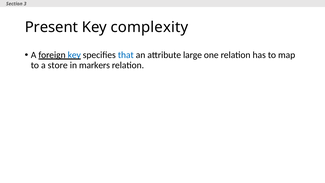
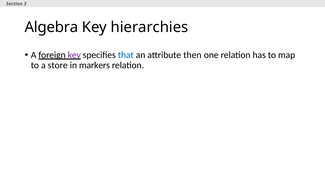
Present: Present -> Algebra (51, 27)
complexity: complexity -> hierarchies (149, 27)
key colour: blue -> purple (74, 55)
large: large -> then (192, 55)
